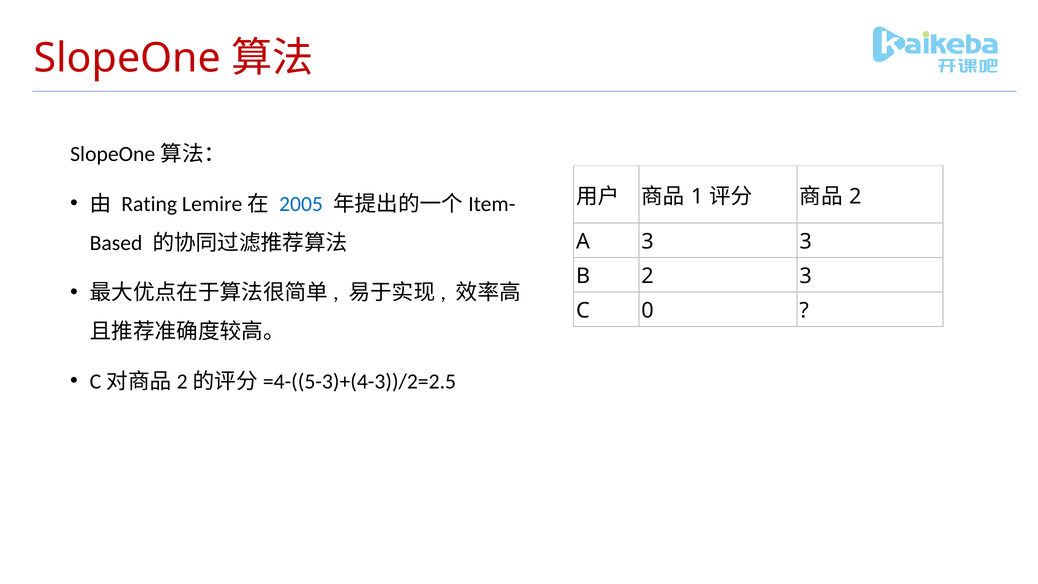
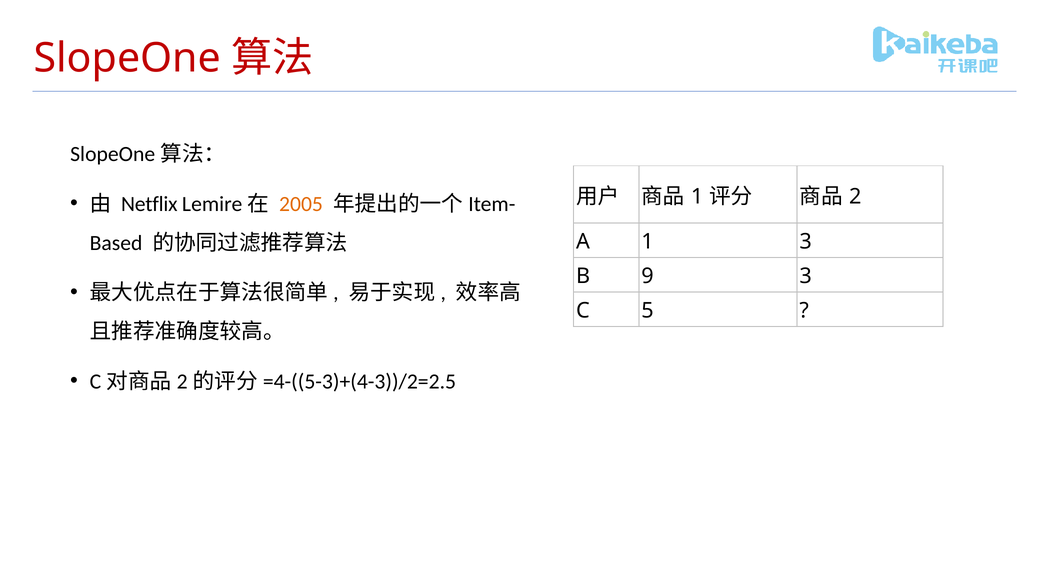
Rating: Rating -> Netflix (149, 204)
2005 colour: blue -> orange (301, 204)
A 3: 3 -> 1 (647, 242)
B 2: 2 -> 9 (647, 276)
0: 0 -> 5 (647, 311)
